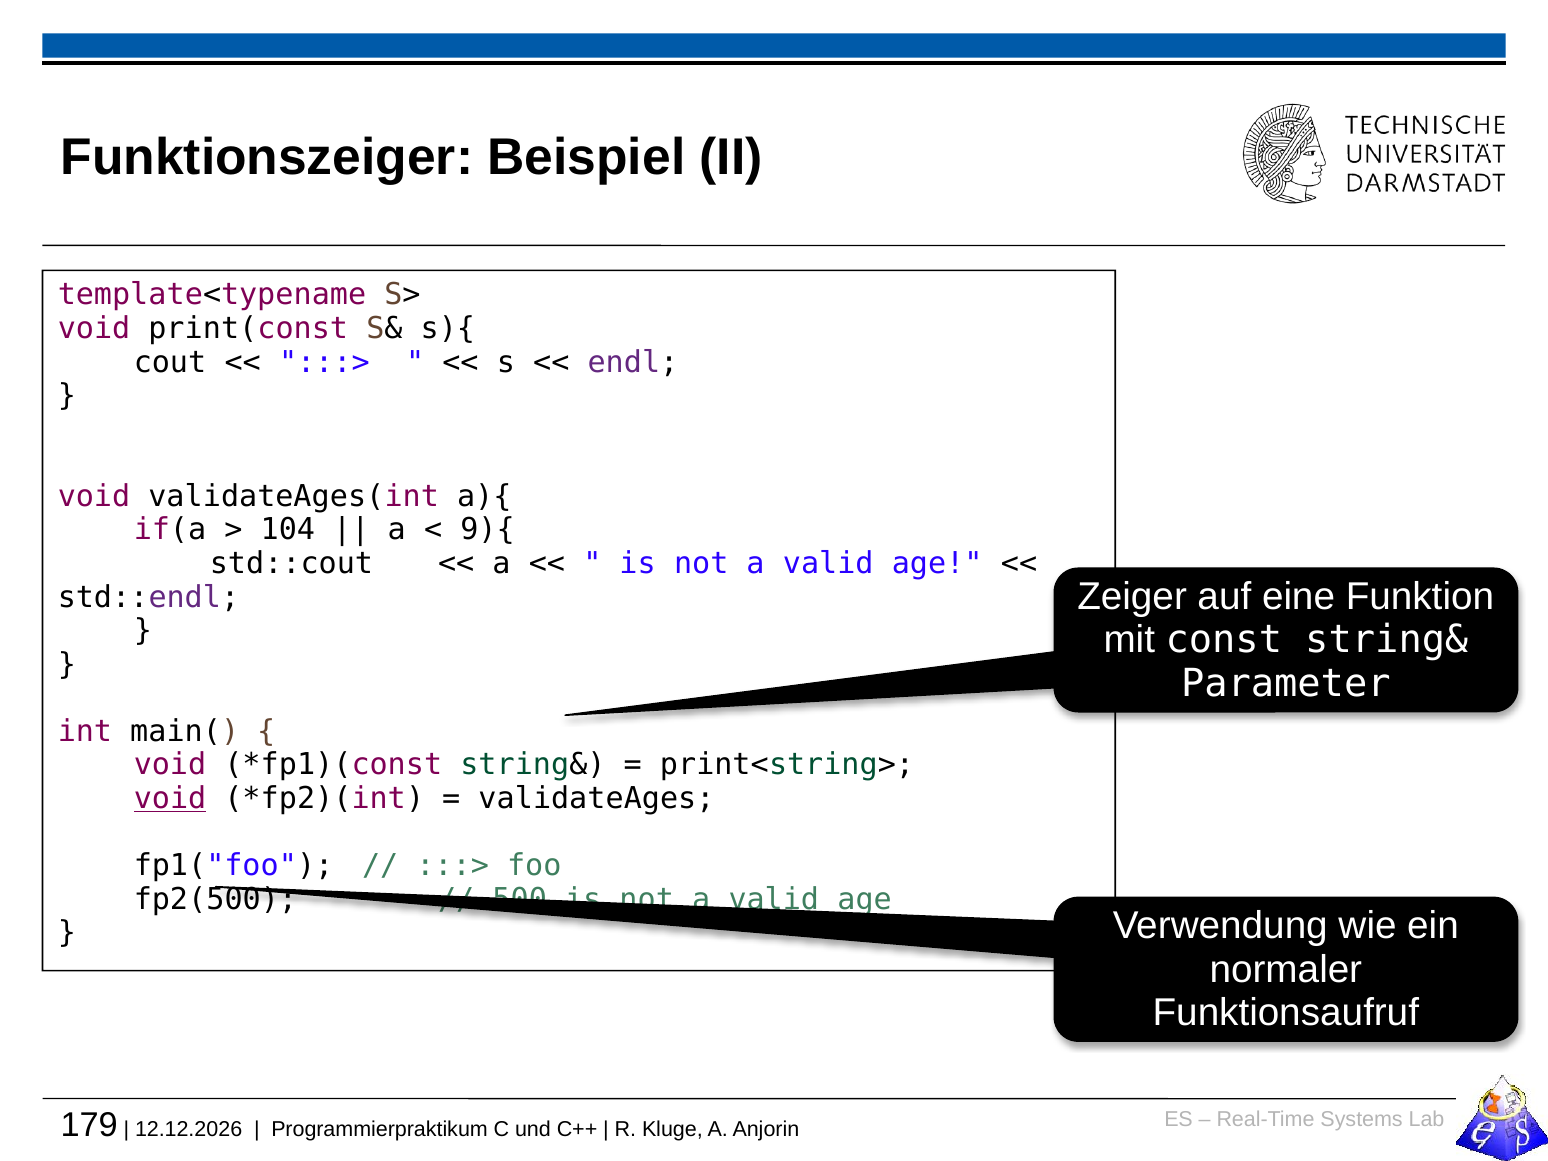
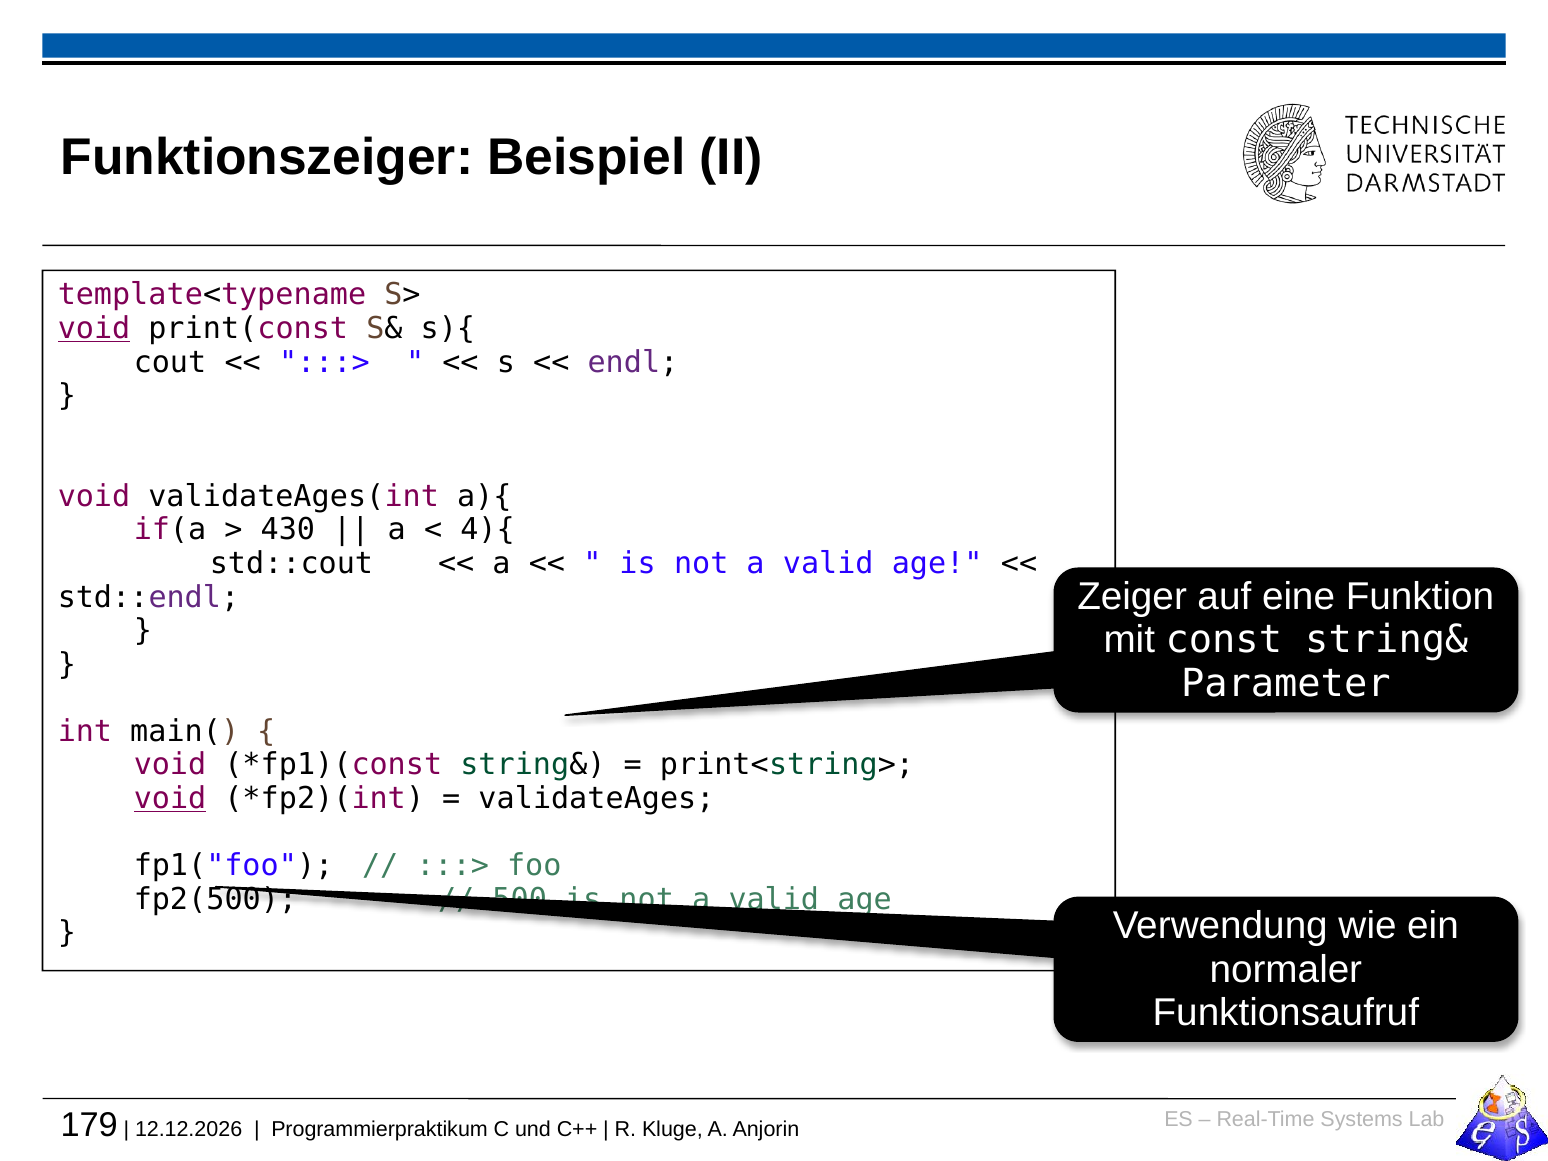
void underline: none -> present (94, 328)
104: 104 -> 430 (288, 530)
9){: 9){ -> 4){ (488, 530)
